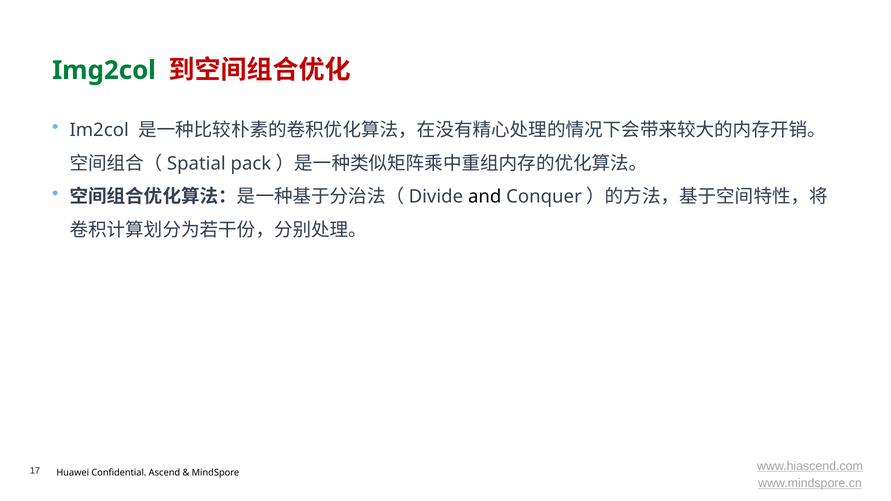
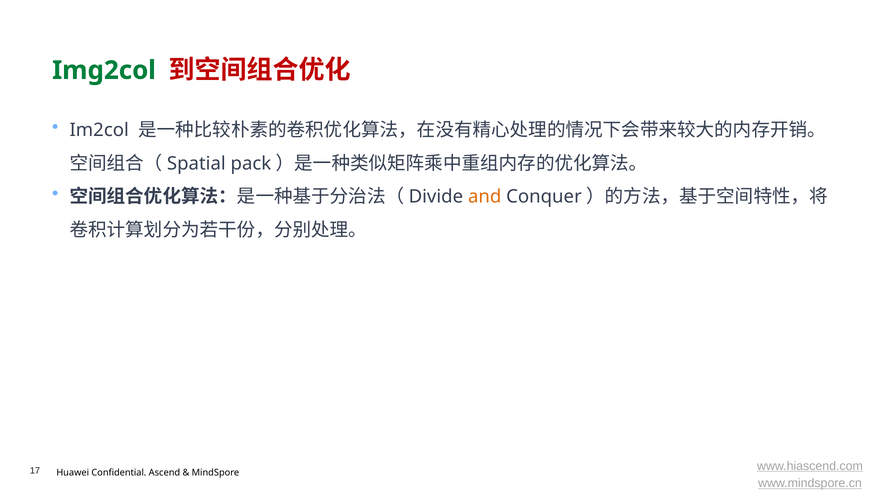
and colour: black -> orange (485, 197)
